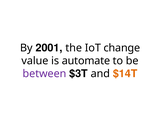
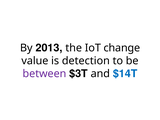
2001: 2001 -> 2013 (49, 48)
automate: automate -> detection (86, 61)
$14T colour: orange -> blue (125, 74)
